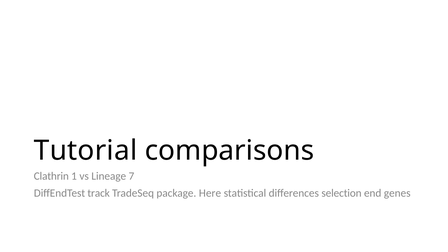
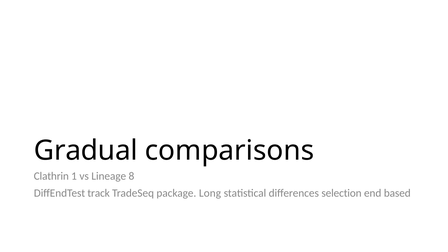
Tutorial: Tutorial -> Gradual (86, 151)
7: 7 -> 8 (131, 176)
Here: Here -> Long (210, 193)
genes: genes -> based (397, 193)
